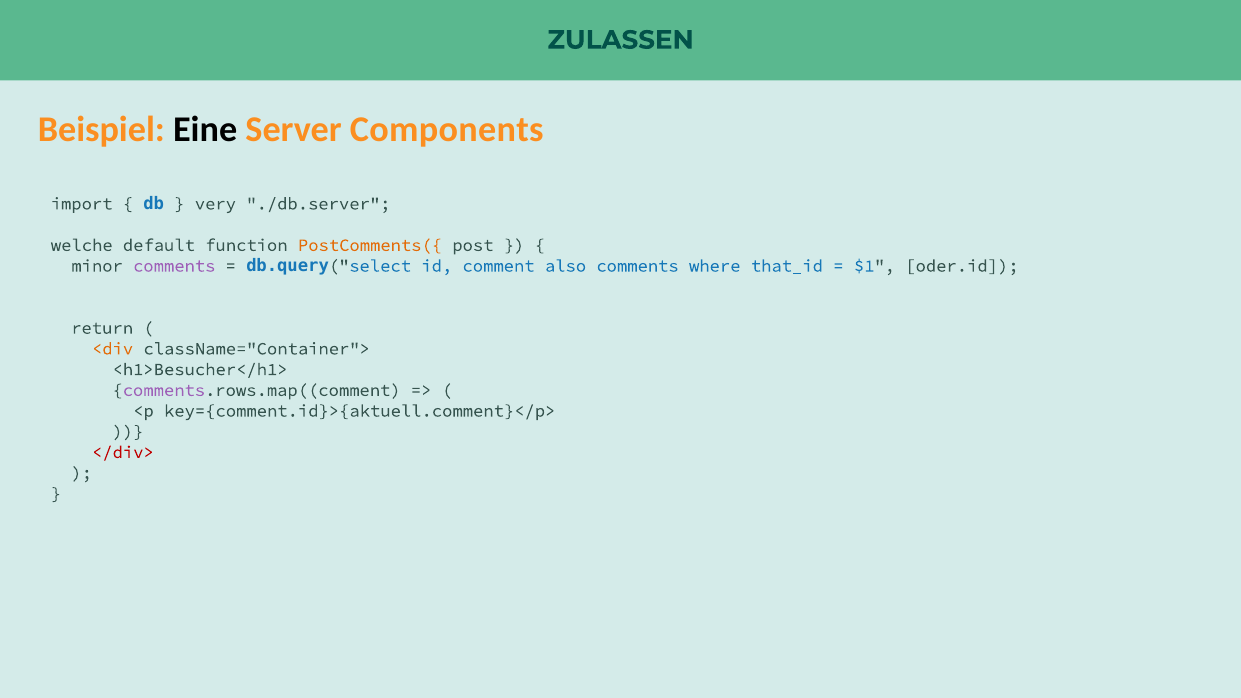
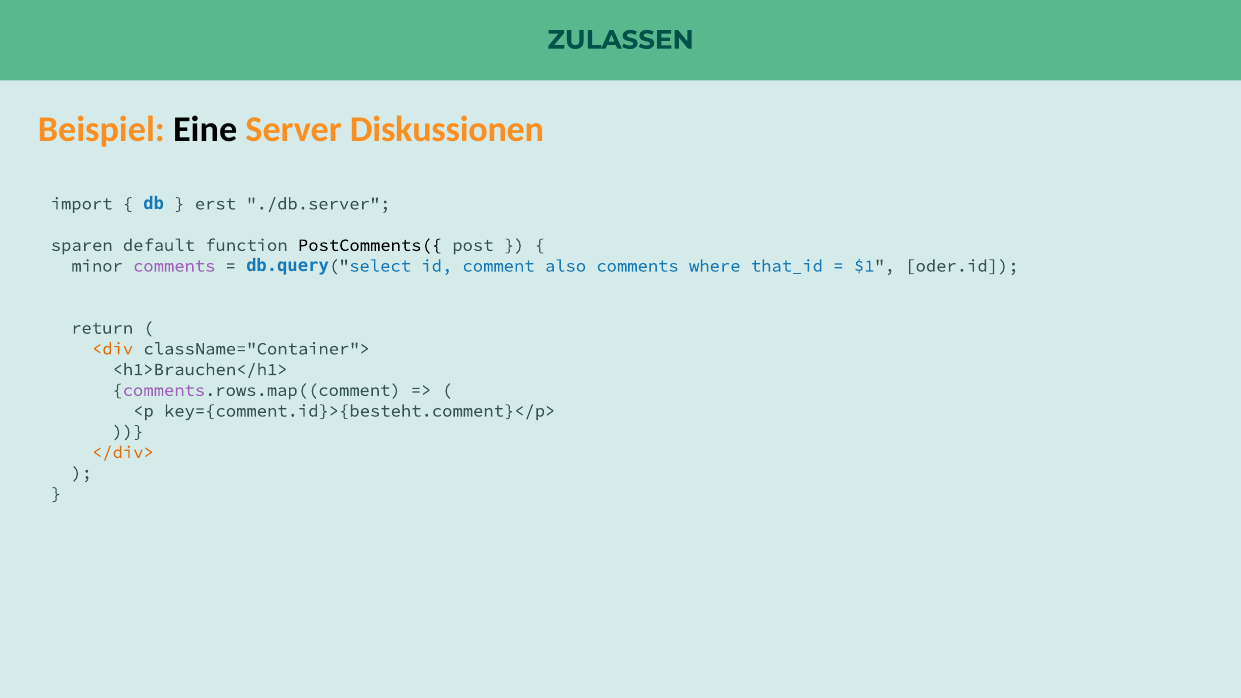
Components: Components -> Diskussionen (447, 130)
very: very -> erst (215, 204)
welche: welche -> sparen (82, 245)
PostComments({ colour: orange -> black (370, 245)
<h1>Besucher</h1>: <h1>Besucher</h1> -> <h1>Brauchen</h1> (200, 369)
key={comment.id}>{aktuell.comment}</p>: key={comment.id}>{aktuell.comment}</p> -> key={comment.id}>{besteht.comment}</p> (360, 411)
</div> colour: red -> orange (123, 452)
